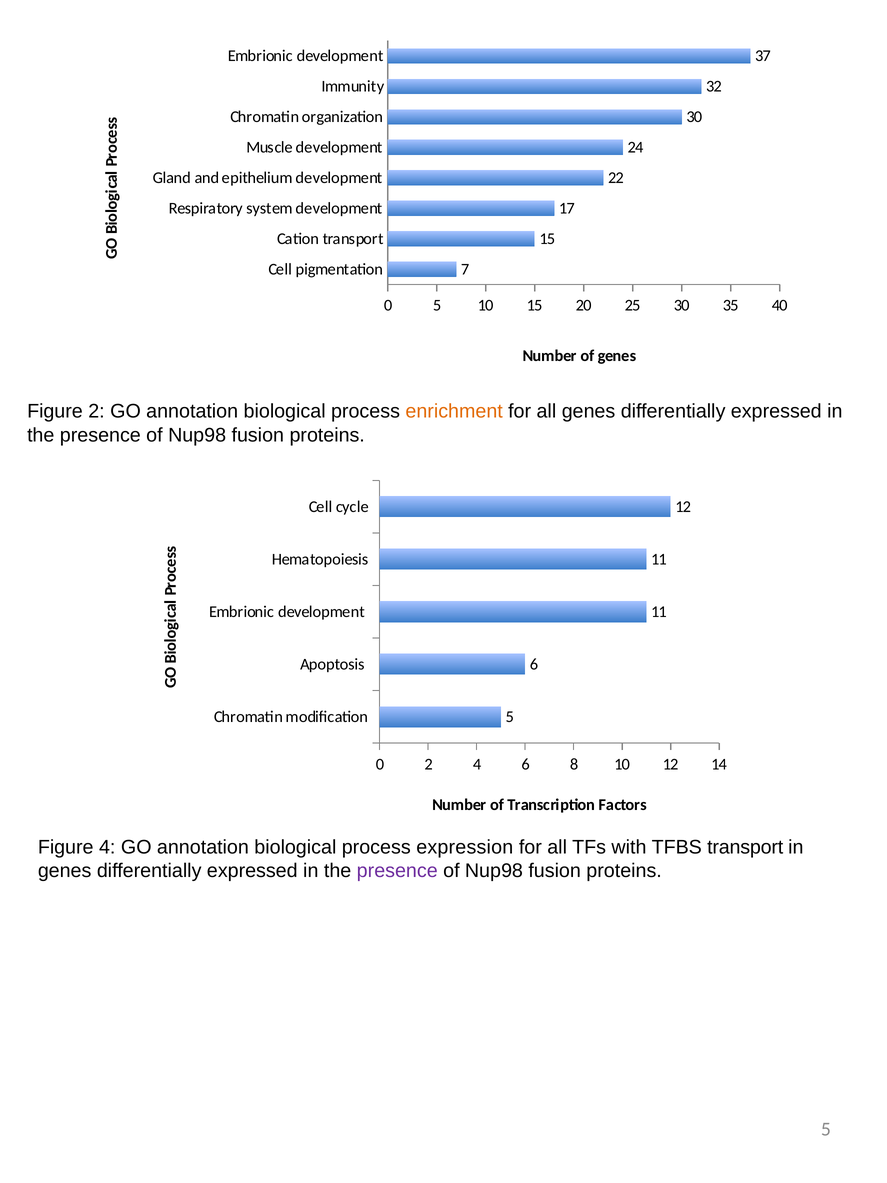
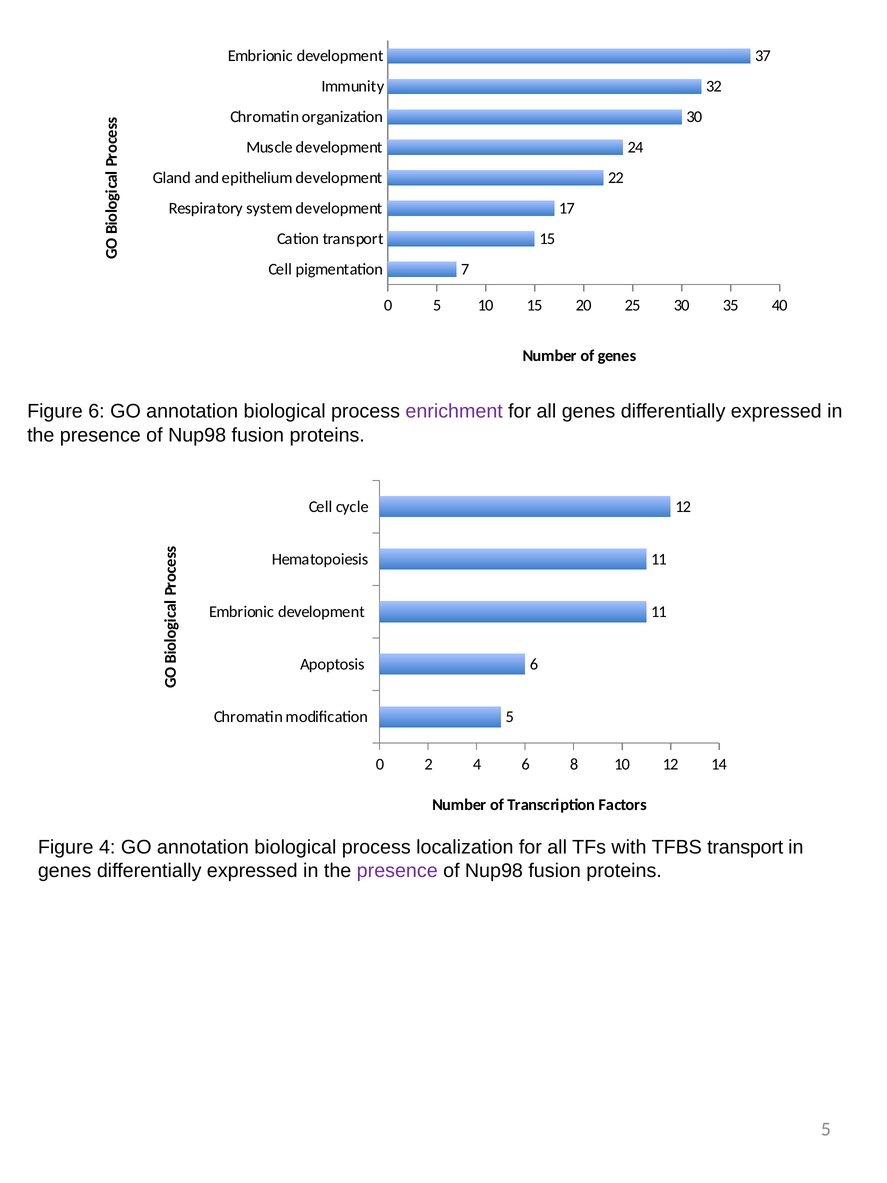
Figure 2: 2 -> 6 (97, 411)
enrichment colour: orange -> purple (454, 411)
expression: expression -> localization (465, 847)
